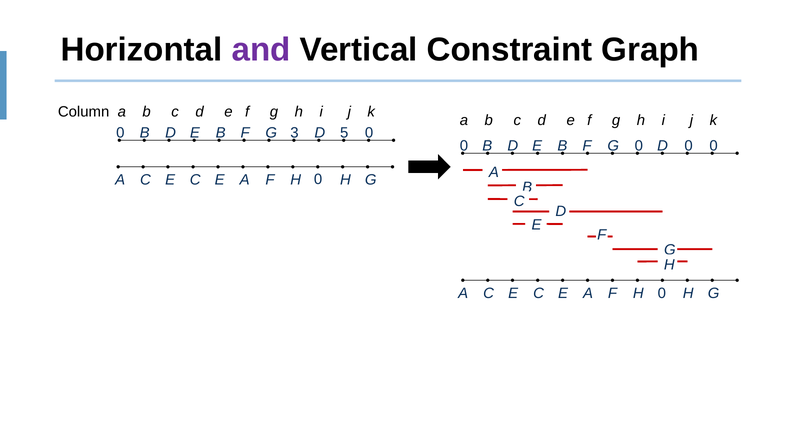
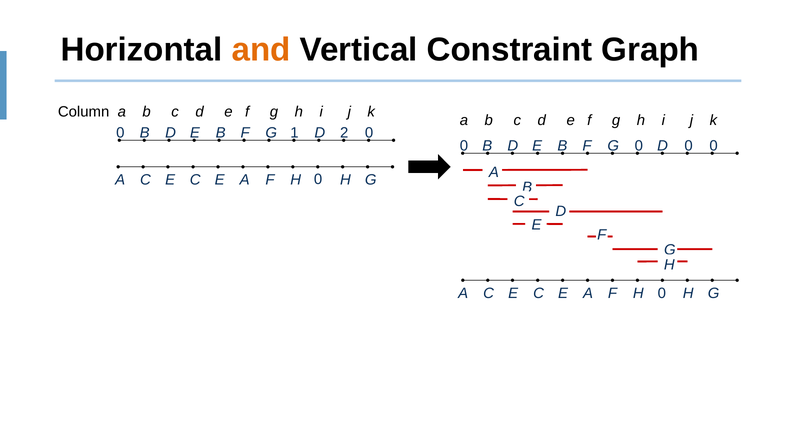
and colour: purple -> orange (261, 50)
3: 3 -> 1 (294, 133)
5: 5 -> 2 (344, 133)
